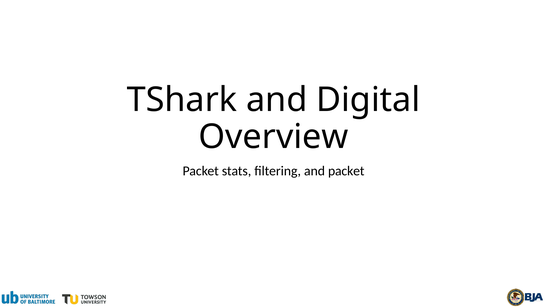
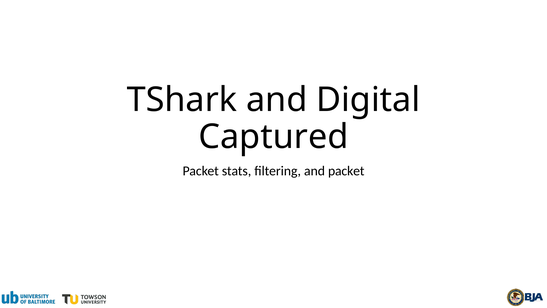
Overview: Overview -> Captured (273, 137)
